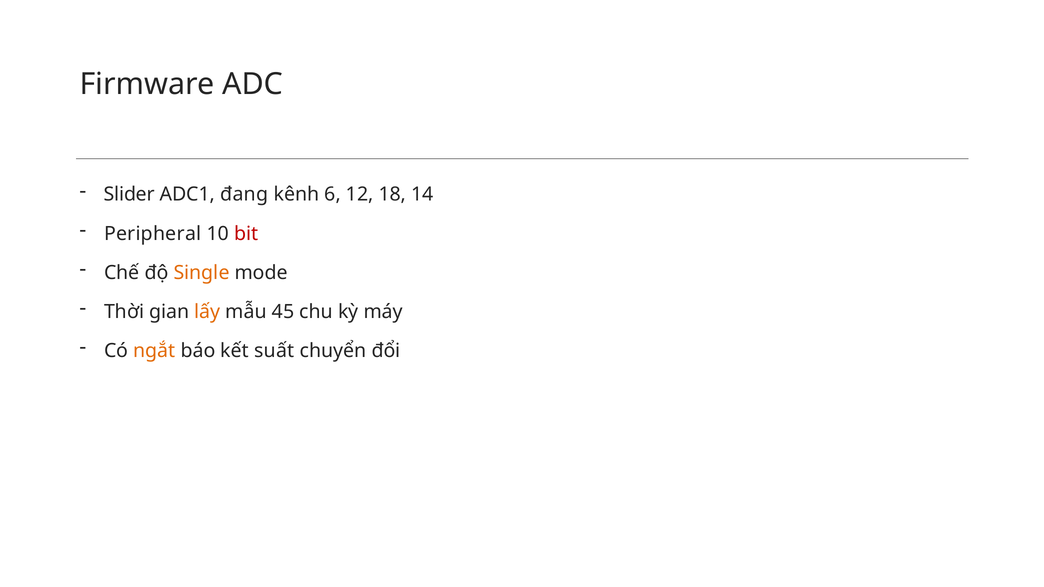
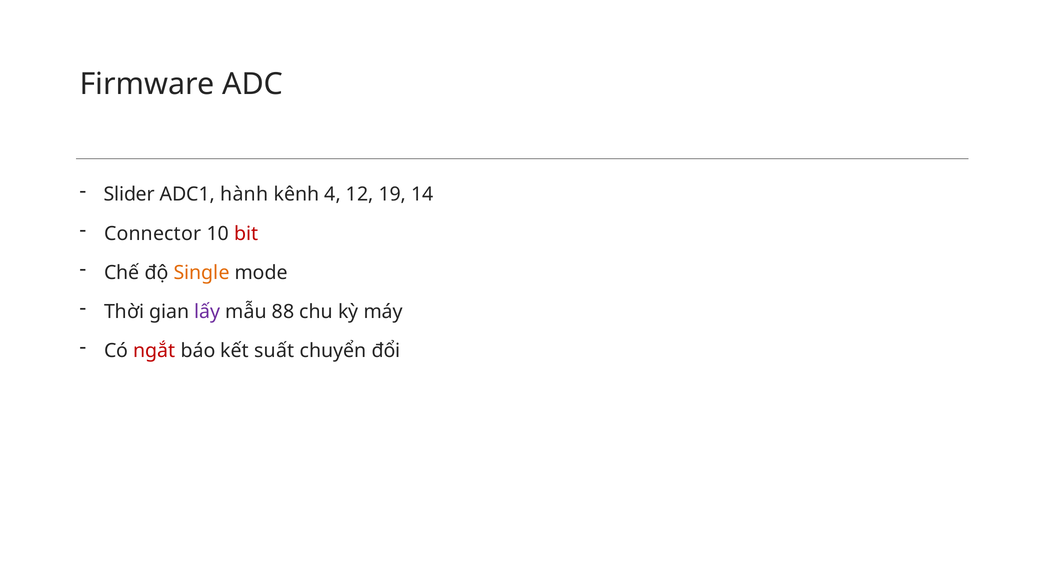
đang: đang -> hành (244, 195)
6: 6 -> 4 (333, 195)
18: 18 -> 19 (392, 195)
Peripheral: Peripheral -> Connector (153, 234)
lấy colour: orange -> purple (207, 312)
45: 45 -> 88 (283, 312)
ngắt colour: orange -> red (154, 351)
